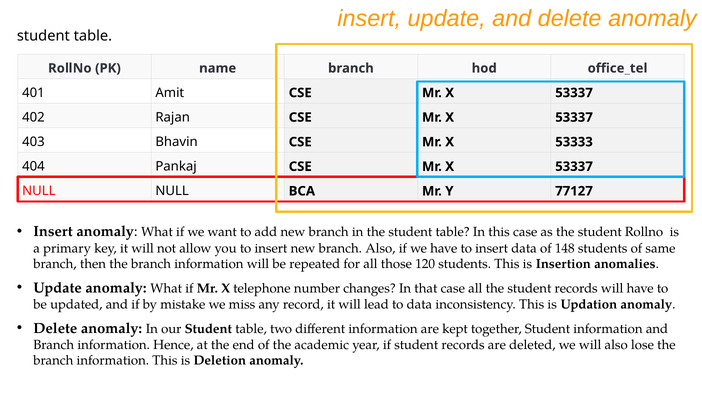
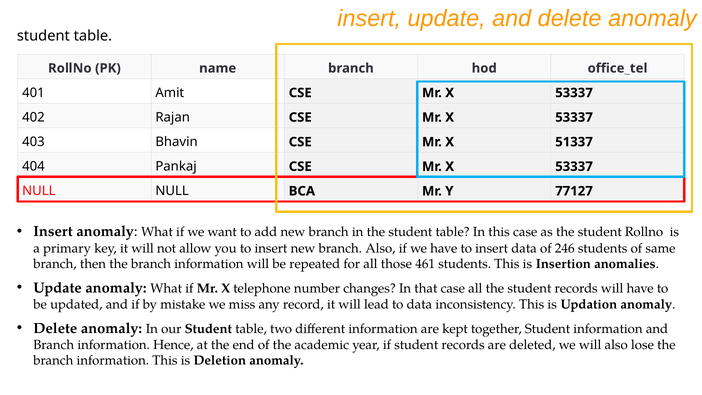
53333: 53333 -> 51337 (574, 142)
148: 148 -> 246 (565, 248)
120: 120 -> 461 (425, 264)
